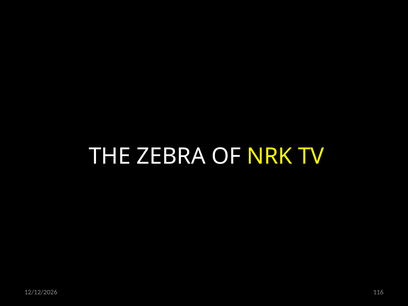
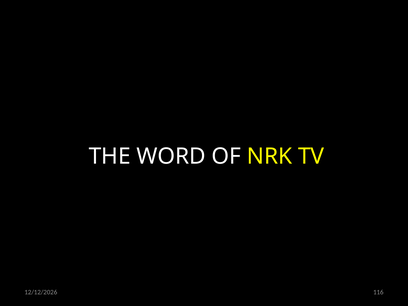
ZEBRA: ZEBRA -> WORD (171, 156)
